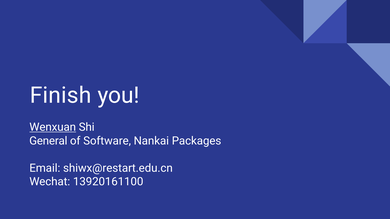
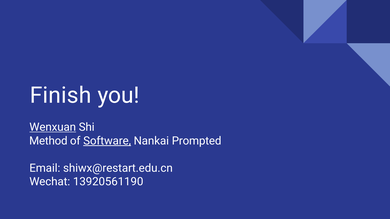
General: General -> Method (48, 141)
Software underline: none -> present (107, 141)
Packages: Packages -> Prompted (197, 141)
13920161100: 13920161100 -> 13920561190 (108, 182)
